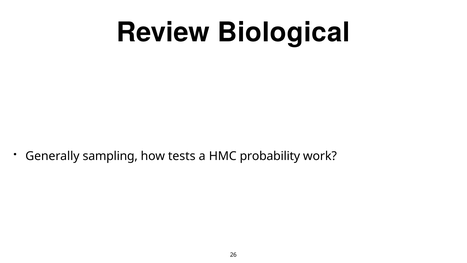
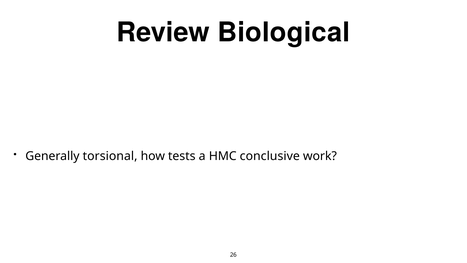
sampling: sampling -> torsional (110, 156)
probability: probability -> conclusive (270, 156)
